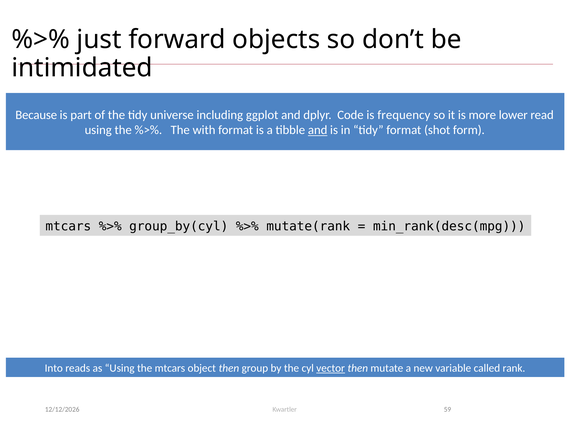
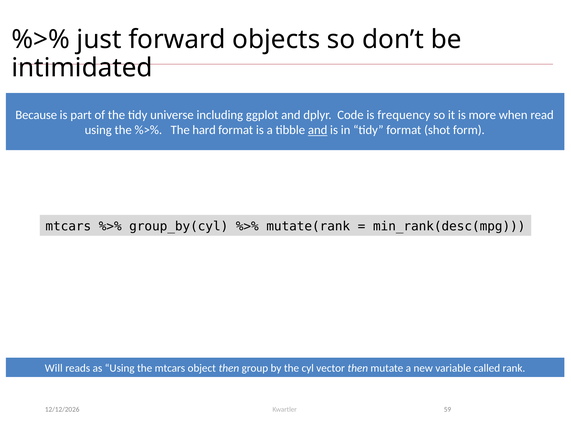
lower: lower -> when (513, 115)
with: with -> hard (204, 130)
Into: Into -> Will (54, 367)
vector underline: present -> none (331, 367)
